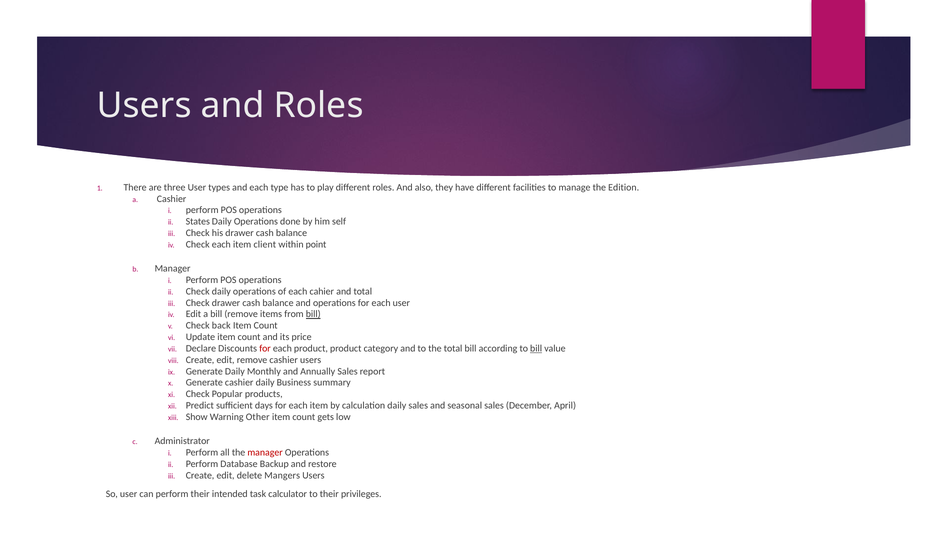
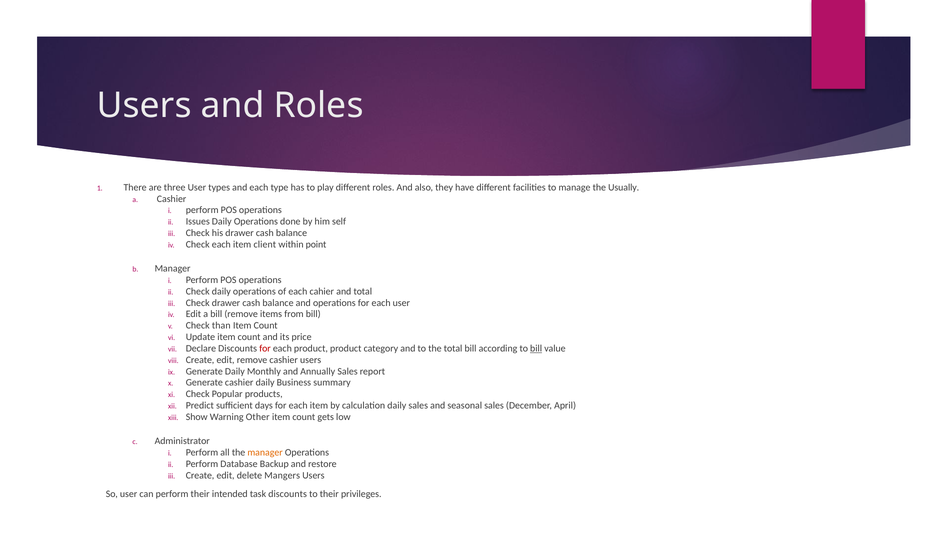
Edition: Edition -> Usually (624, 187)
States: States -> Issues (198, 222)
bill underline: present -> none (313, 314)
back: back -> than (221, 326)
manager colour: red -> orange (265, 453)
task calculator: calculator -> discounts (288, 494)
